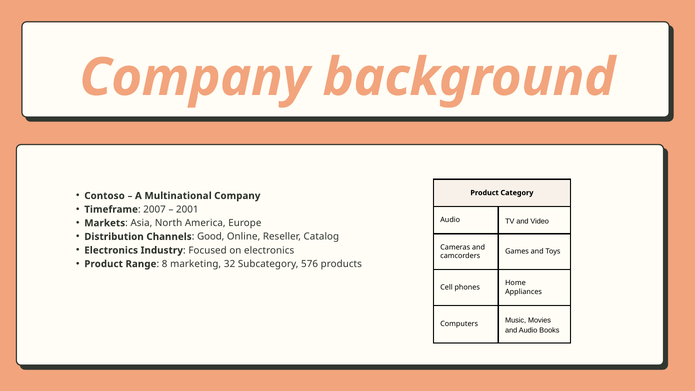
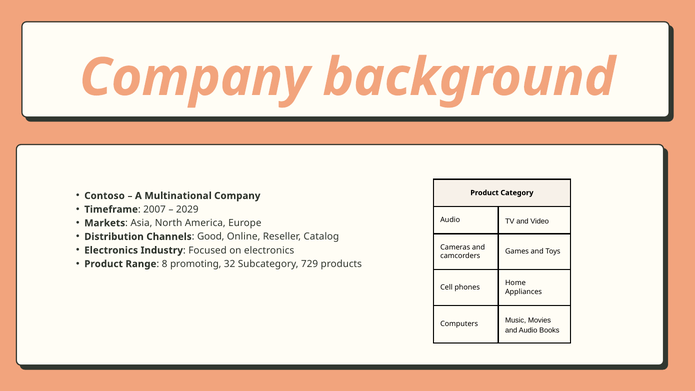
2001: 2001 -> 2029 (187, 209)
marketing: marketing -> promoting (196, 264)
576: 576 -> 729 (310, 264)
